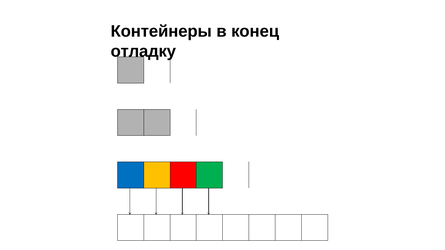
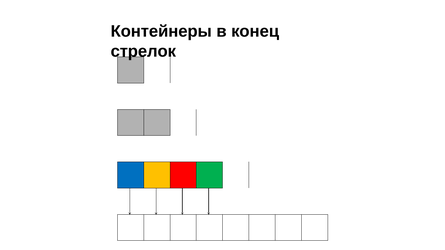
отладку: отладку -> стрелок (143, 51)
